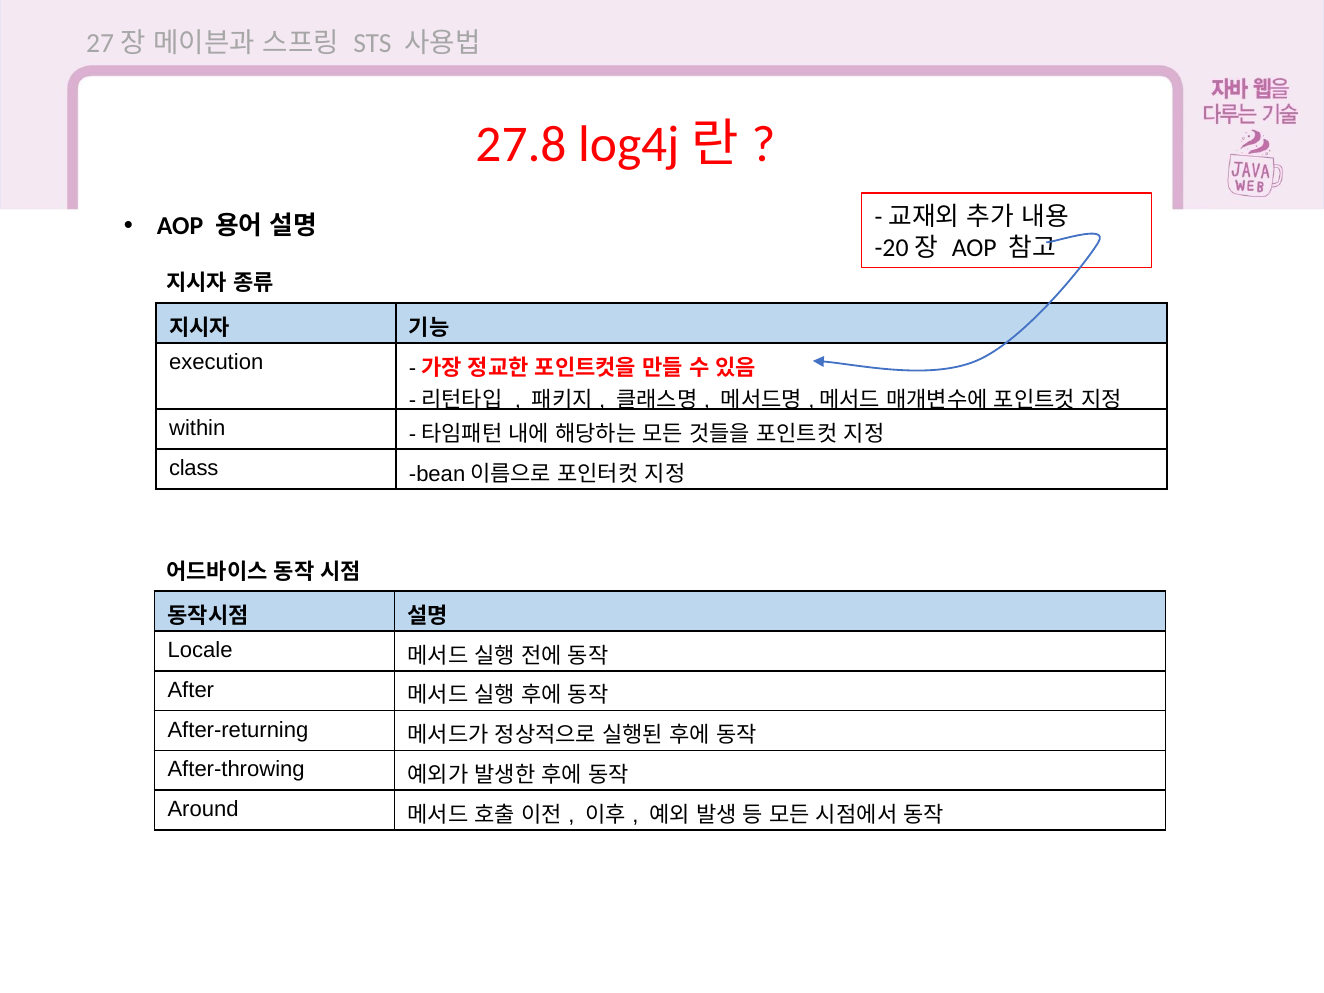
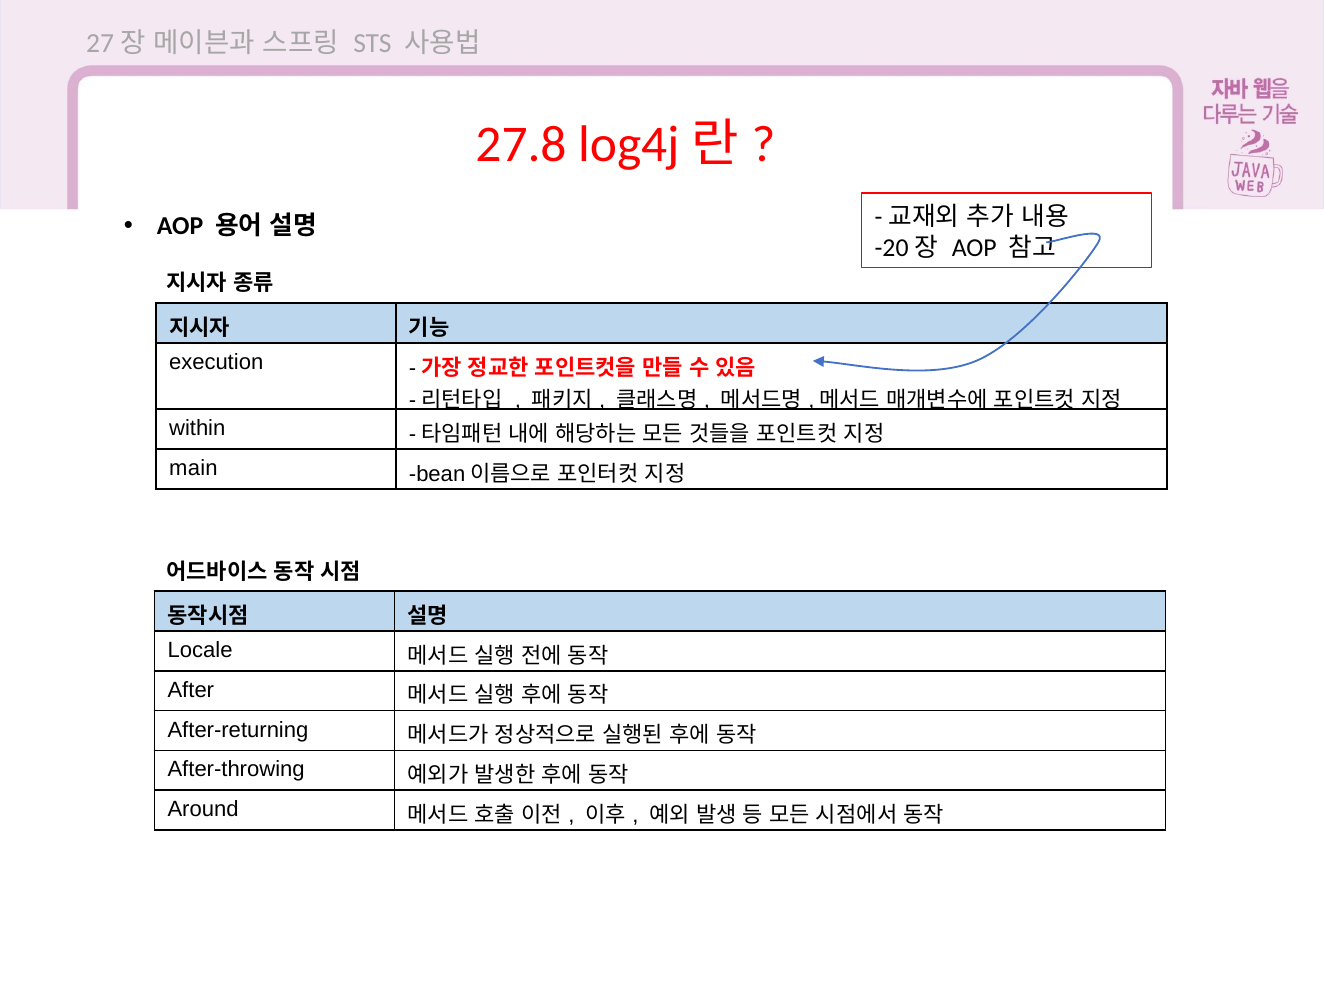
class: class -> main (193, 468)
